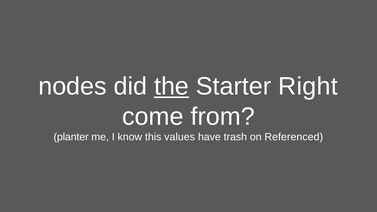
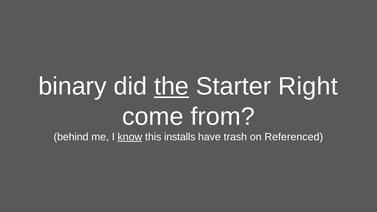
nodes: nodes -> binary (72, 86)
planter: planter -> behind (71, 137)
know underline: none -> present (130, 137)
values: values -> installs (180, 137)
